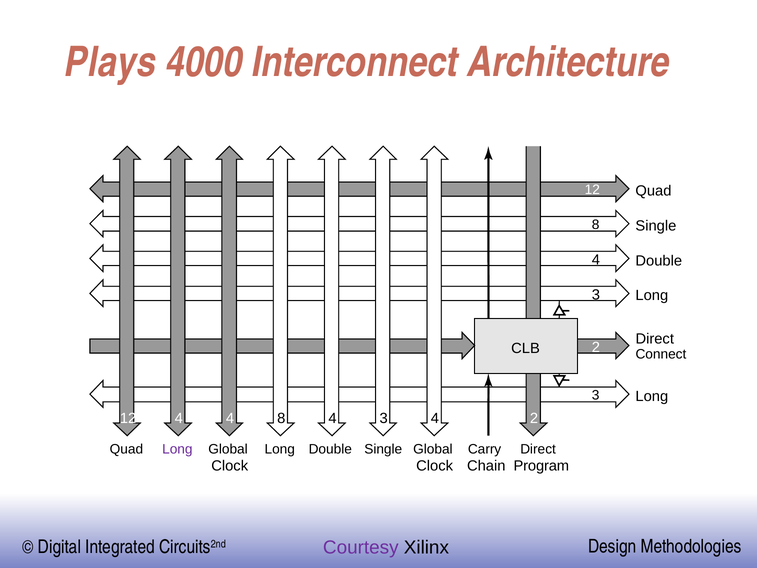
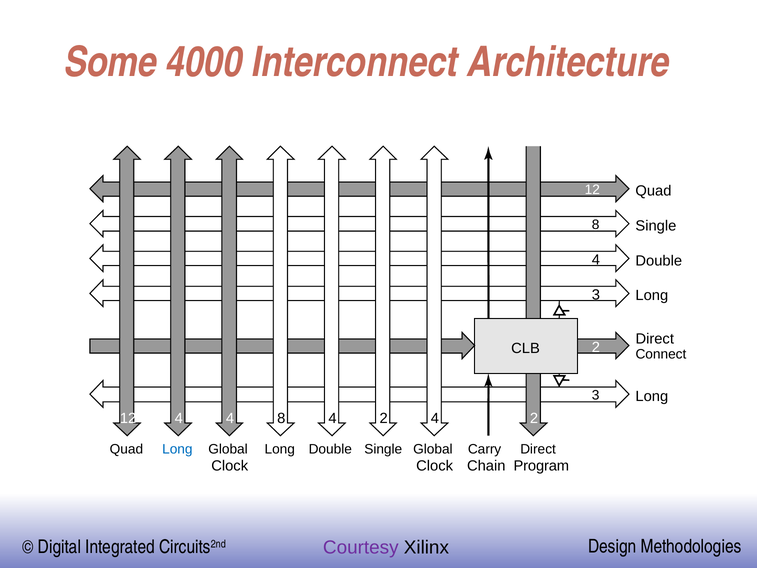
Plays: Plays -> Some (110, 62)
3: 3 -> 2 (384, 418)
Long colour: purple -> blue (177, 449)
